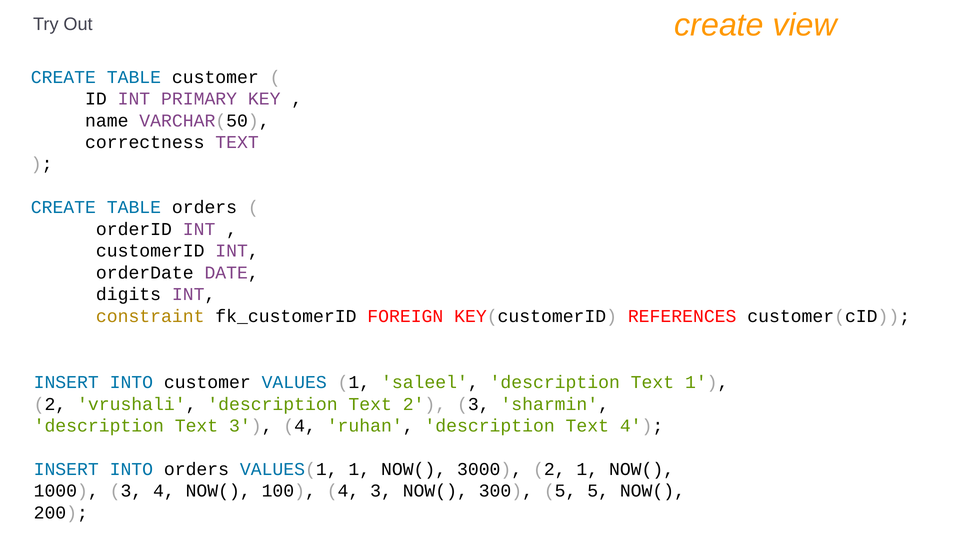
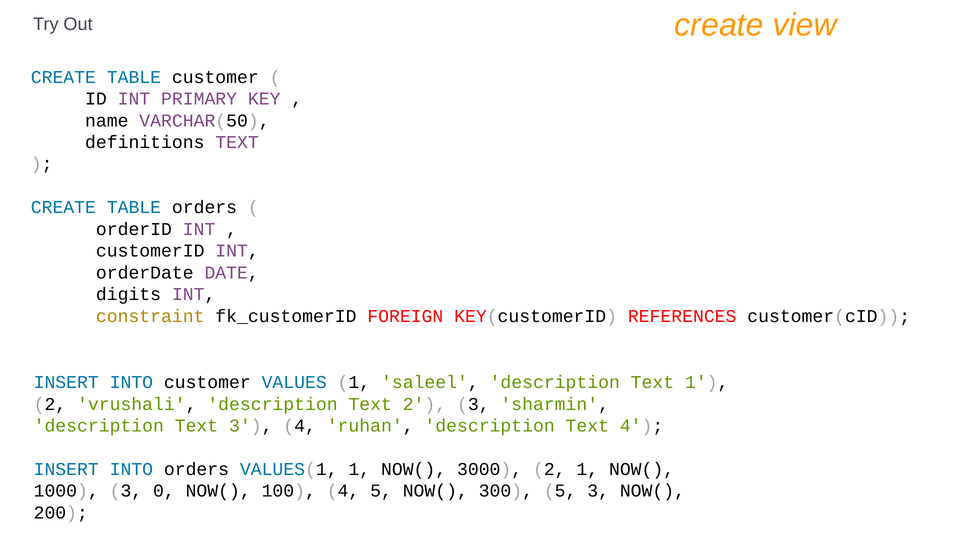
correctness: correctness -> definitions (145, 142)
1000 3 4: 4 -> 0 (164, 491)
4 3: 3 -> 5 (381, 491)
5 5: 5 -> 3 (598, 491)
